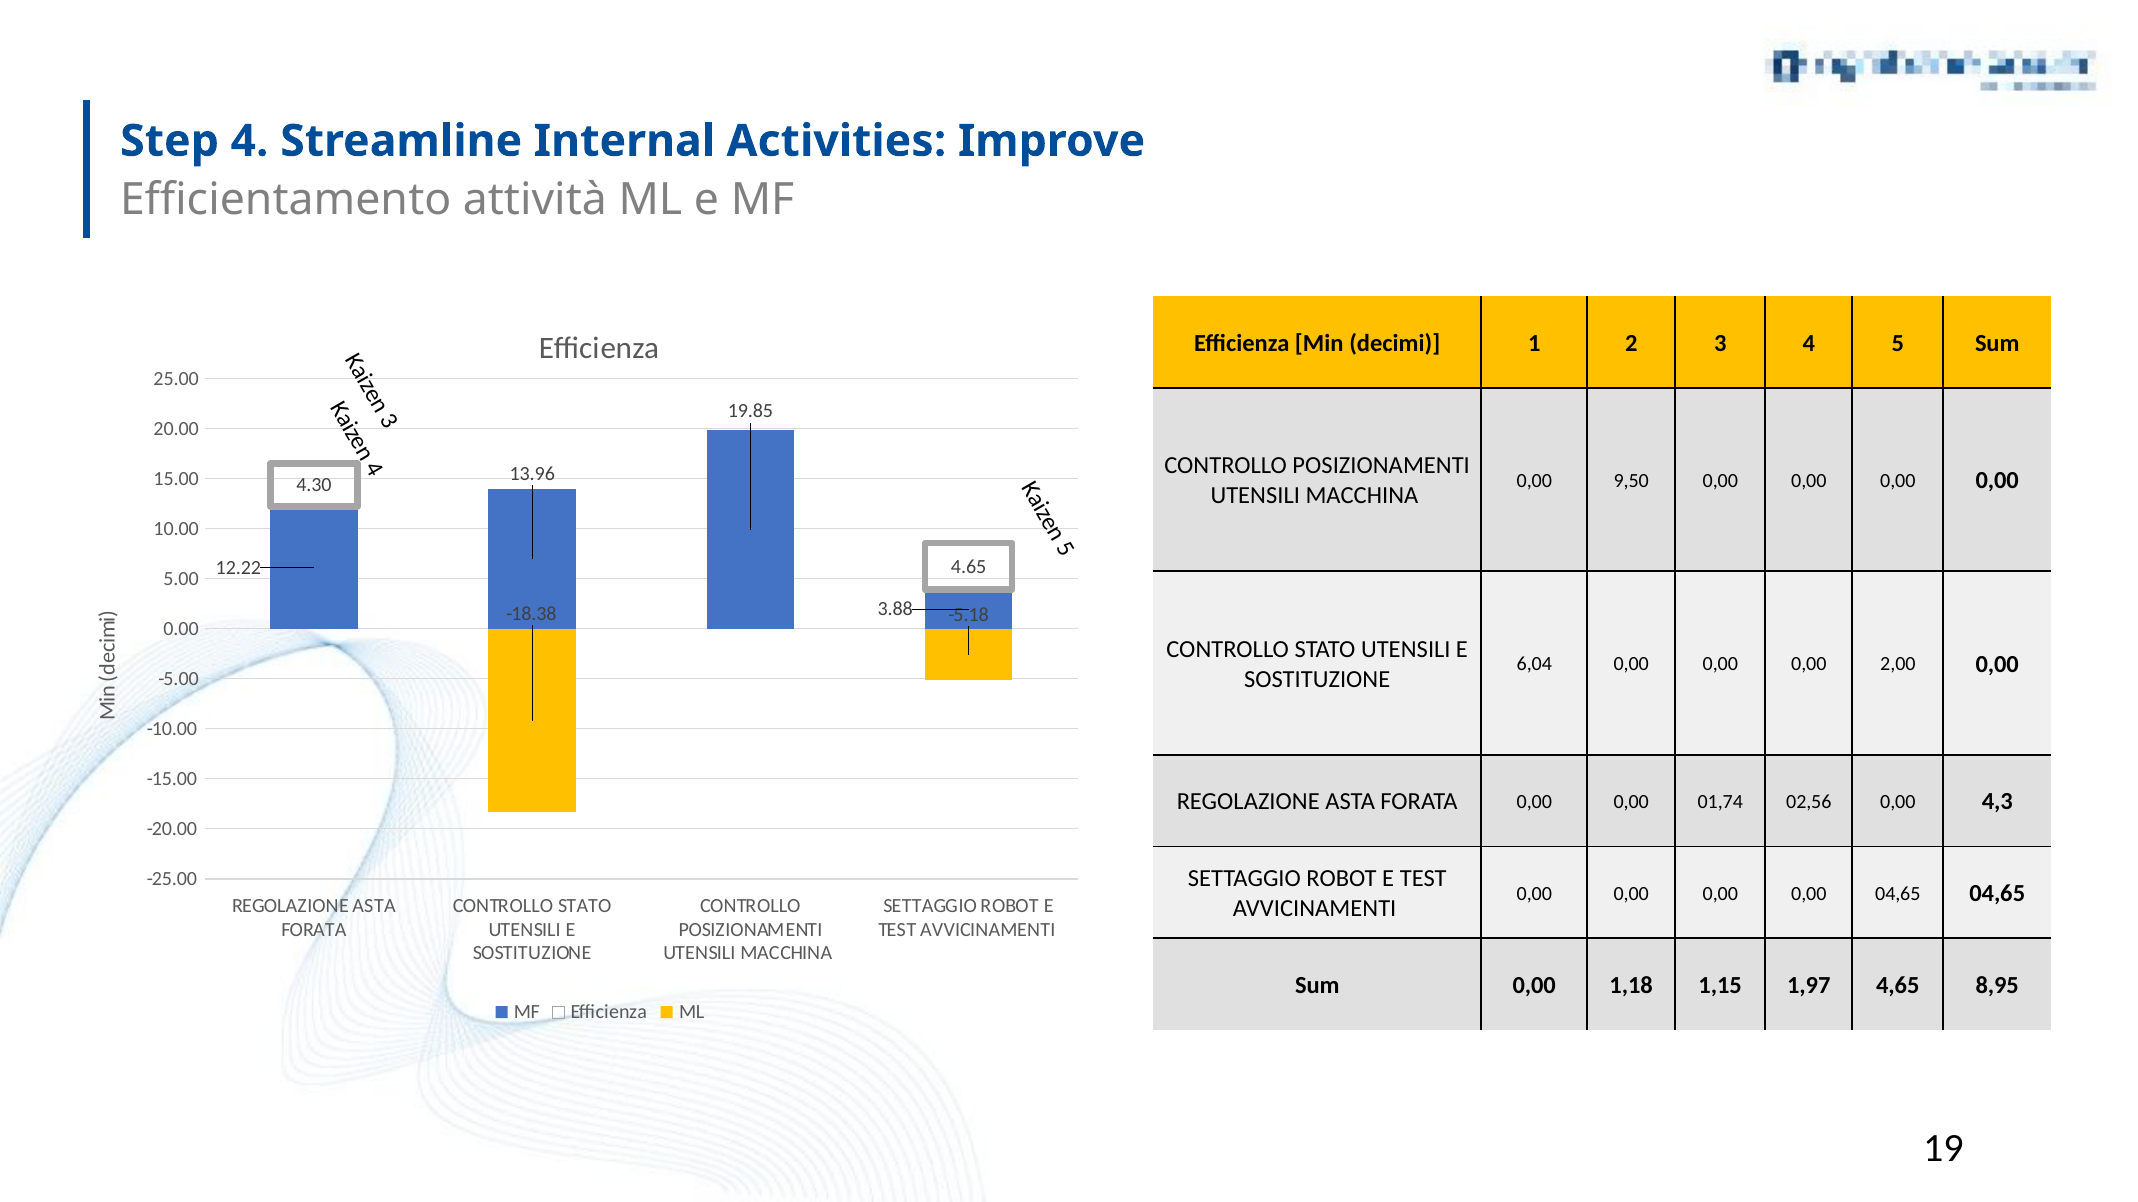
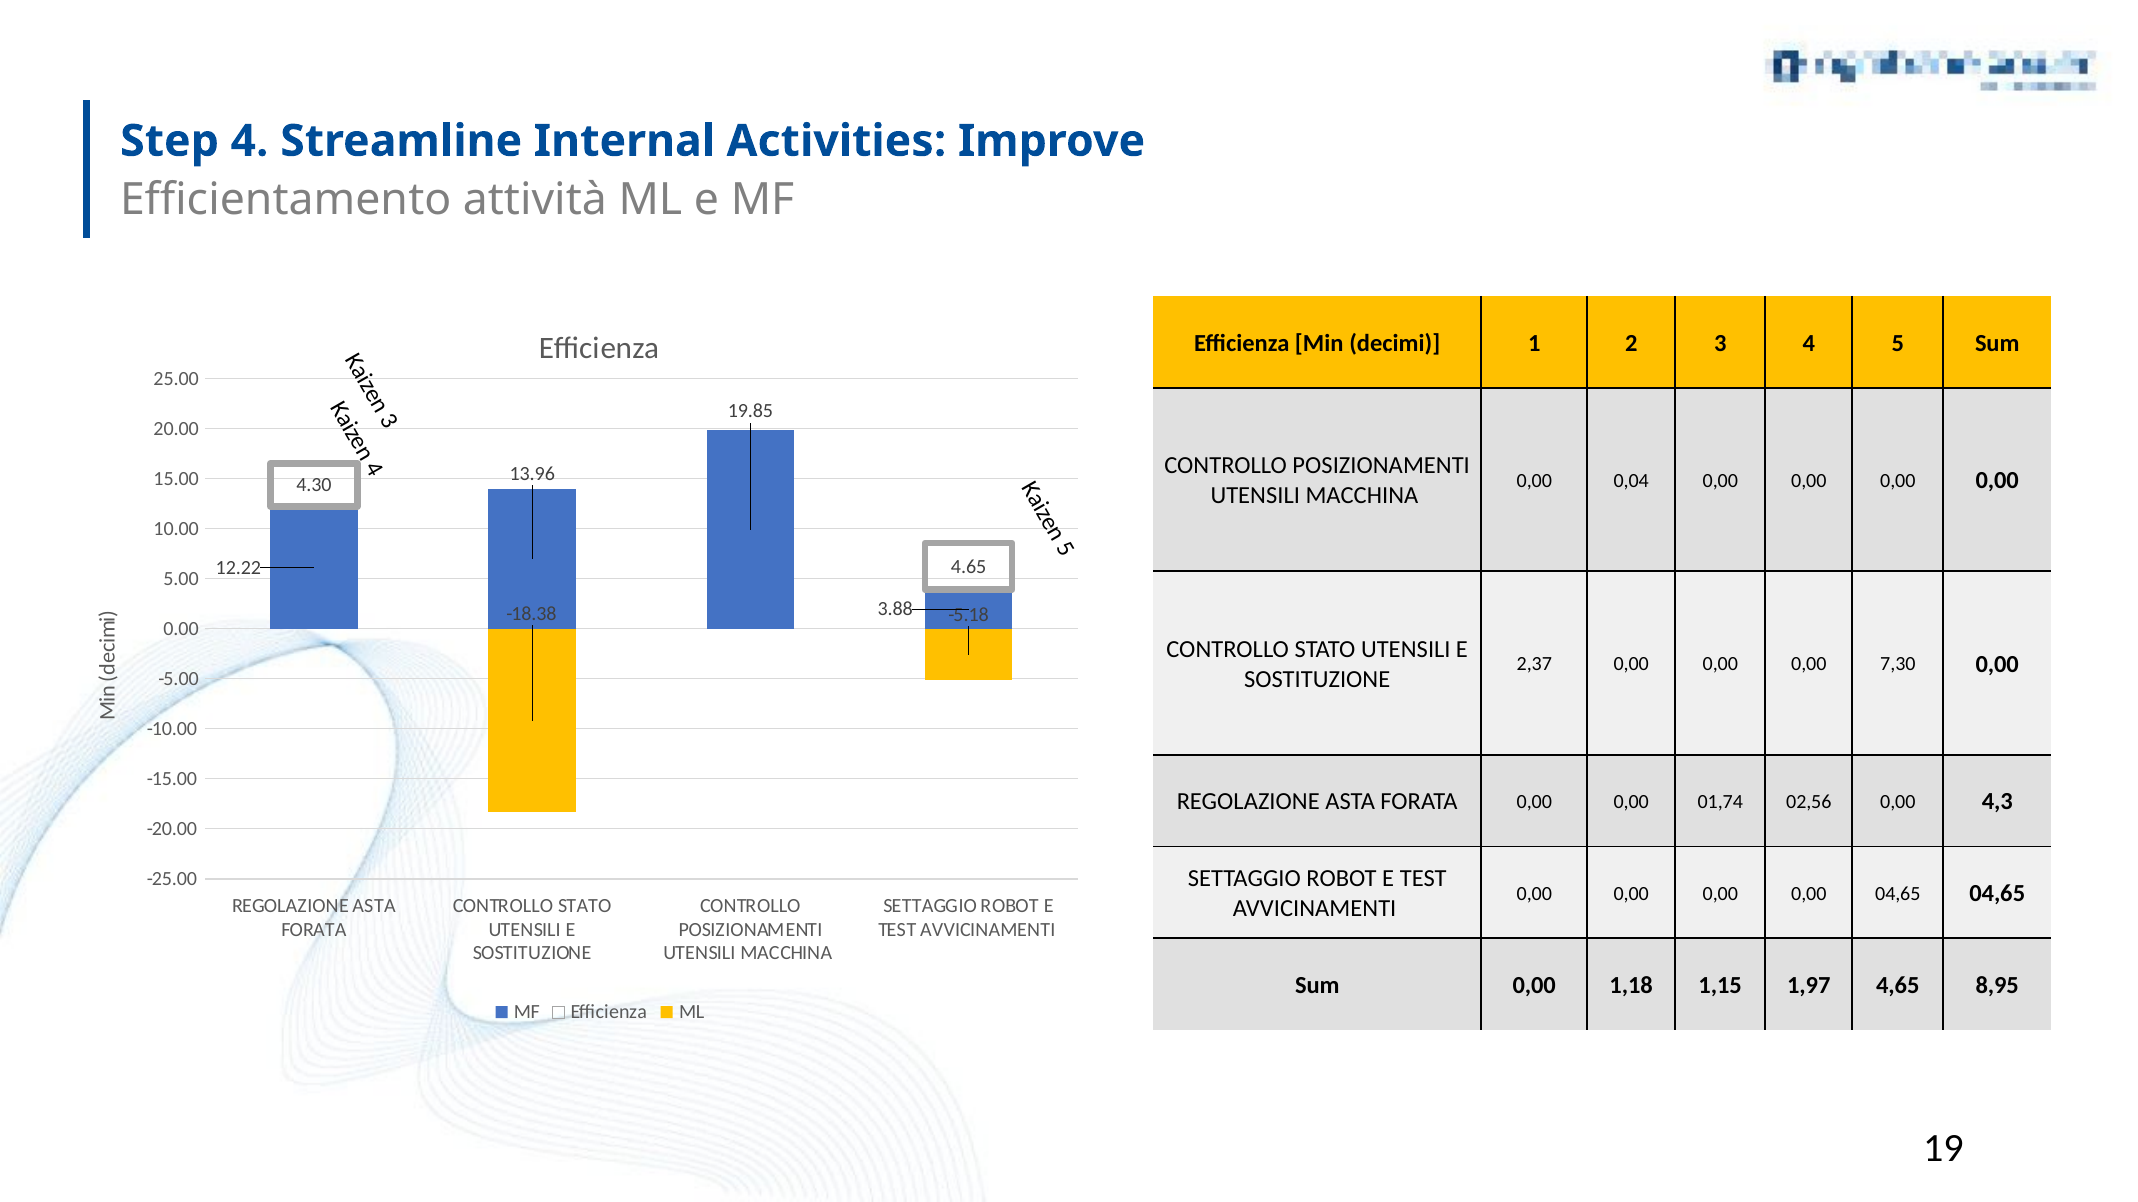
9,50: 9,50 -> 0,04 (1631, 481)
6,04: 6,04 -> 2,37 (1534, 664)
2,00: 2,00 -> 7,30 (1898, 664)
